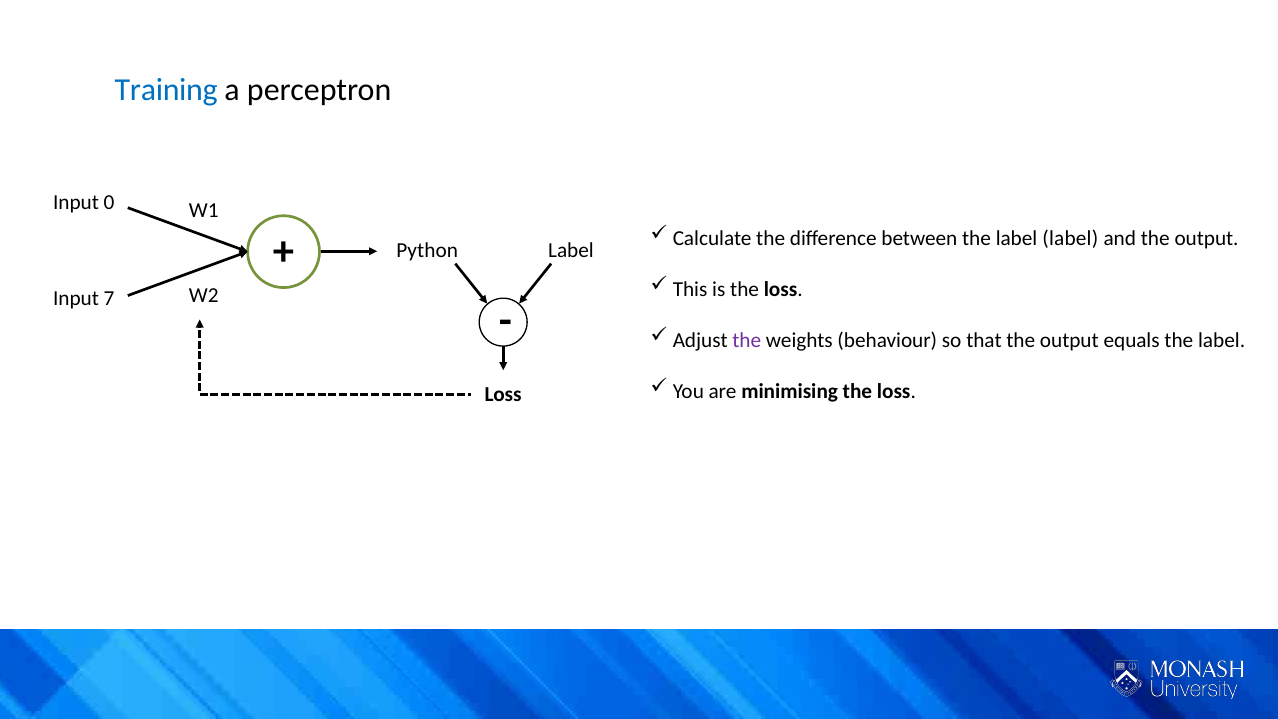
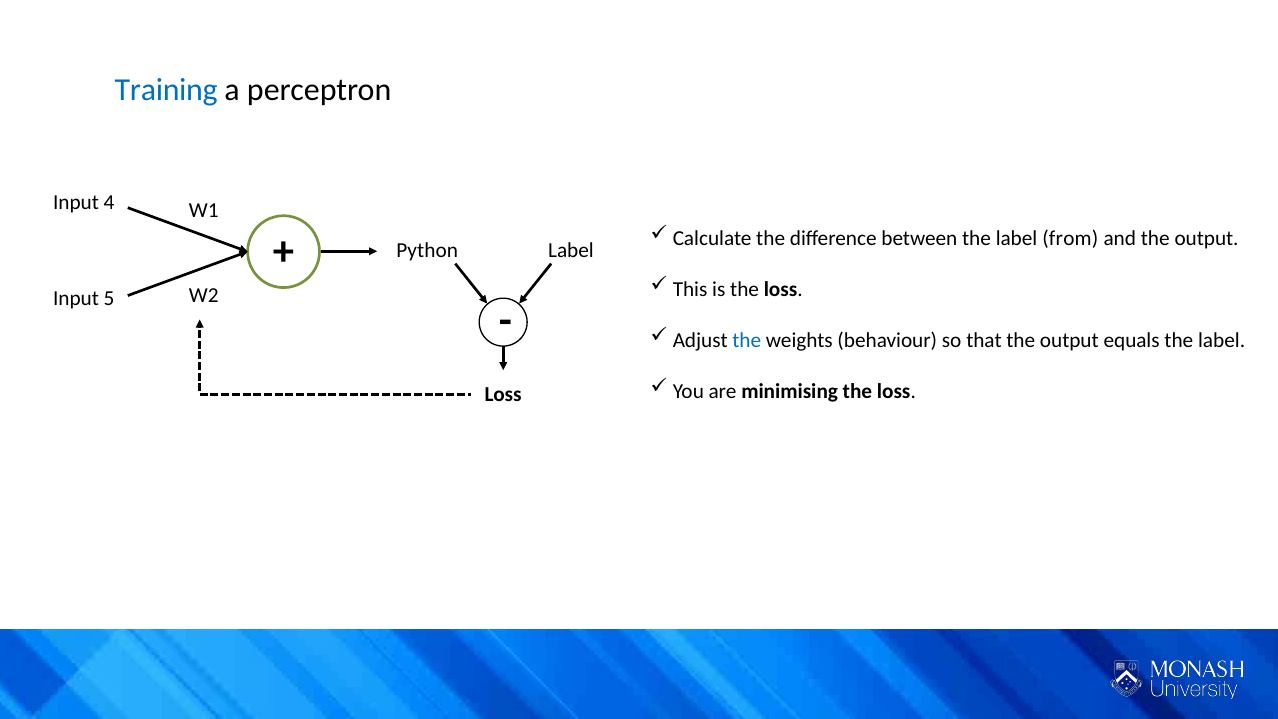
0: 0 -> 4 (109, 203)
label label: label -> from (1070, 238)
7: 7 -> 5 (109, 299)
the colour: purple -> blue (747, 340)
